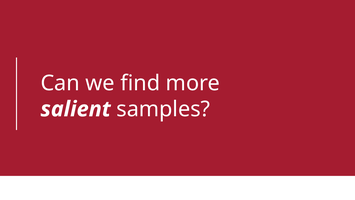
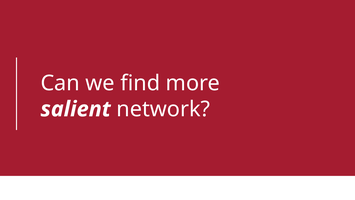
samples: samples -> network (163, 109)
